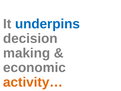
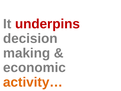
underpins colour: blue -> red (47, 24)
